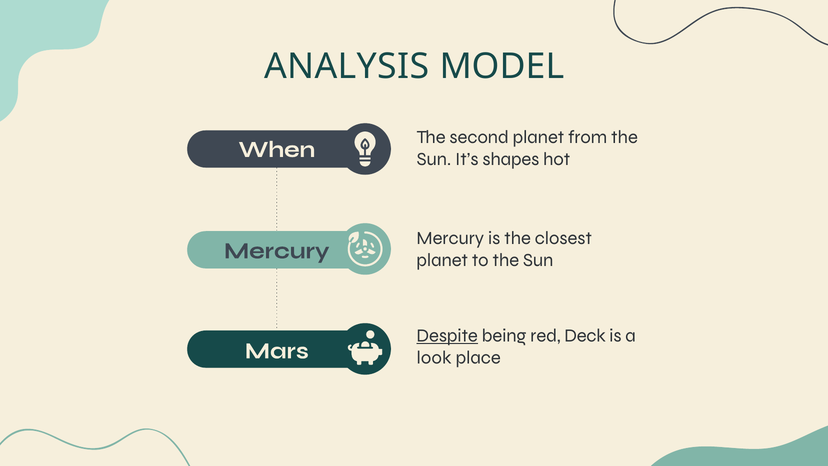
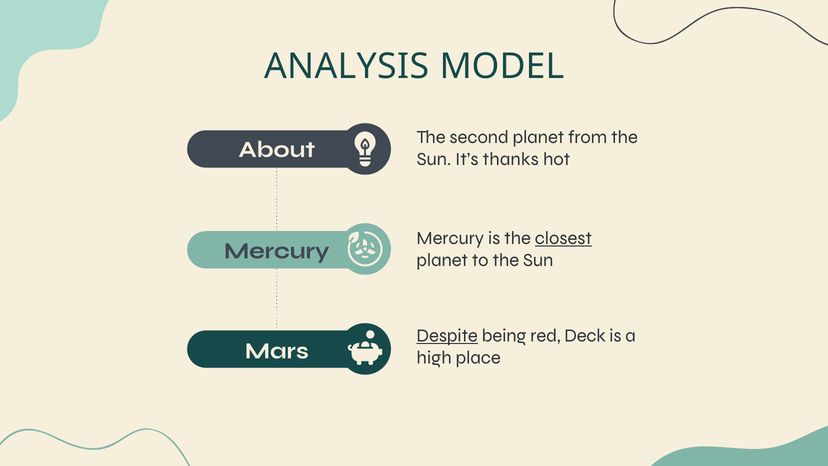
When: When -> About (277, 149)
shapes: shapes -> thanks (511, 159)
closest underline: none -> present (563, 238)
look: look -> high (434, 357)
